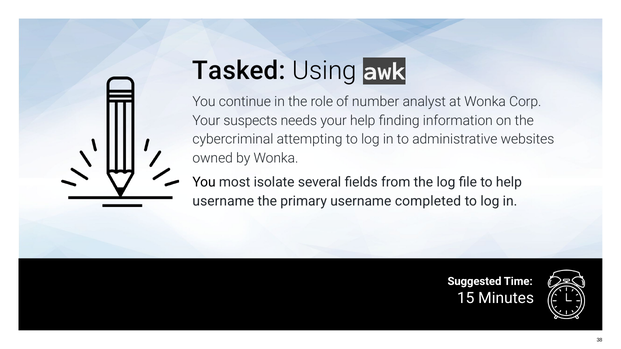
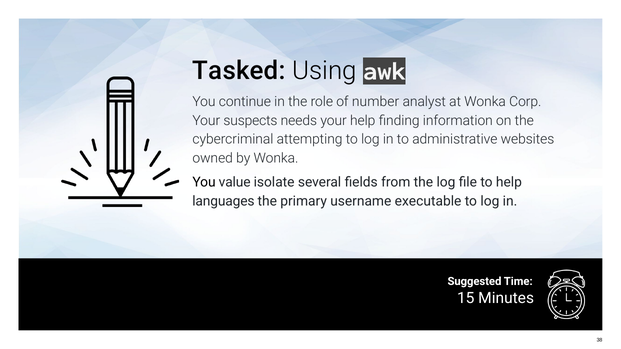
most: most -> value (235, 182)
username: username -> languages (223, 201)
completed: completed -> executable (428, 201)
